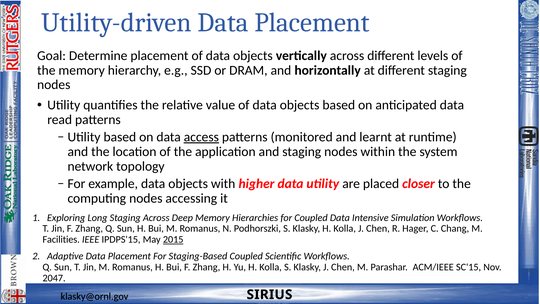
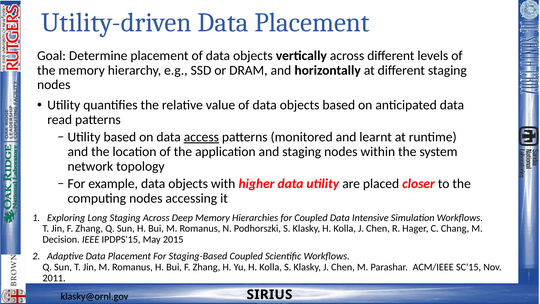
Facilities: Facilities -> Decision (61, 239)
2015 underline: present -> none (173, 239)
2047: 2047 -> 2011 (54, 278)
